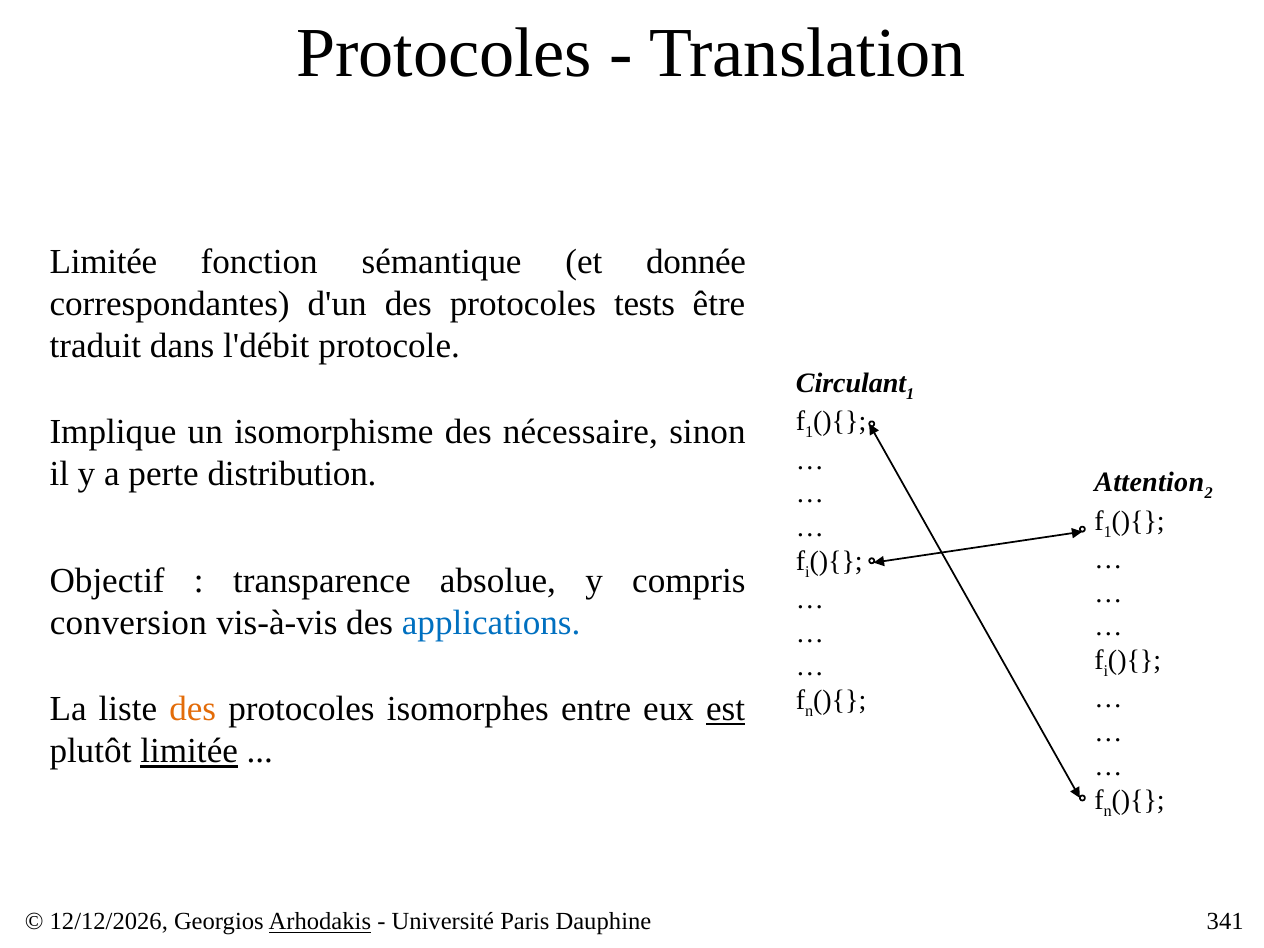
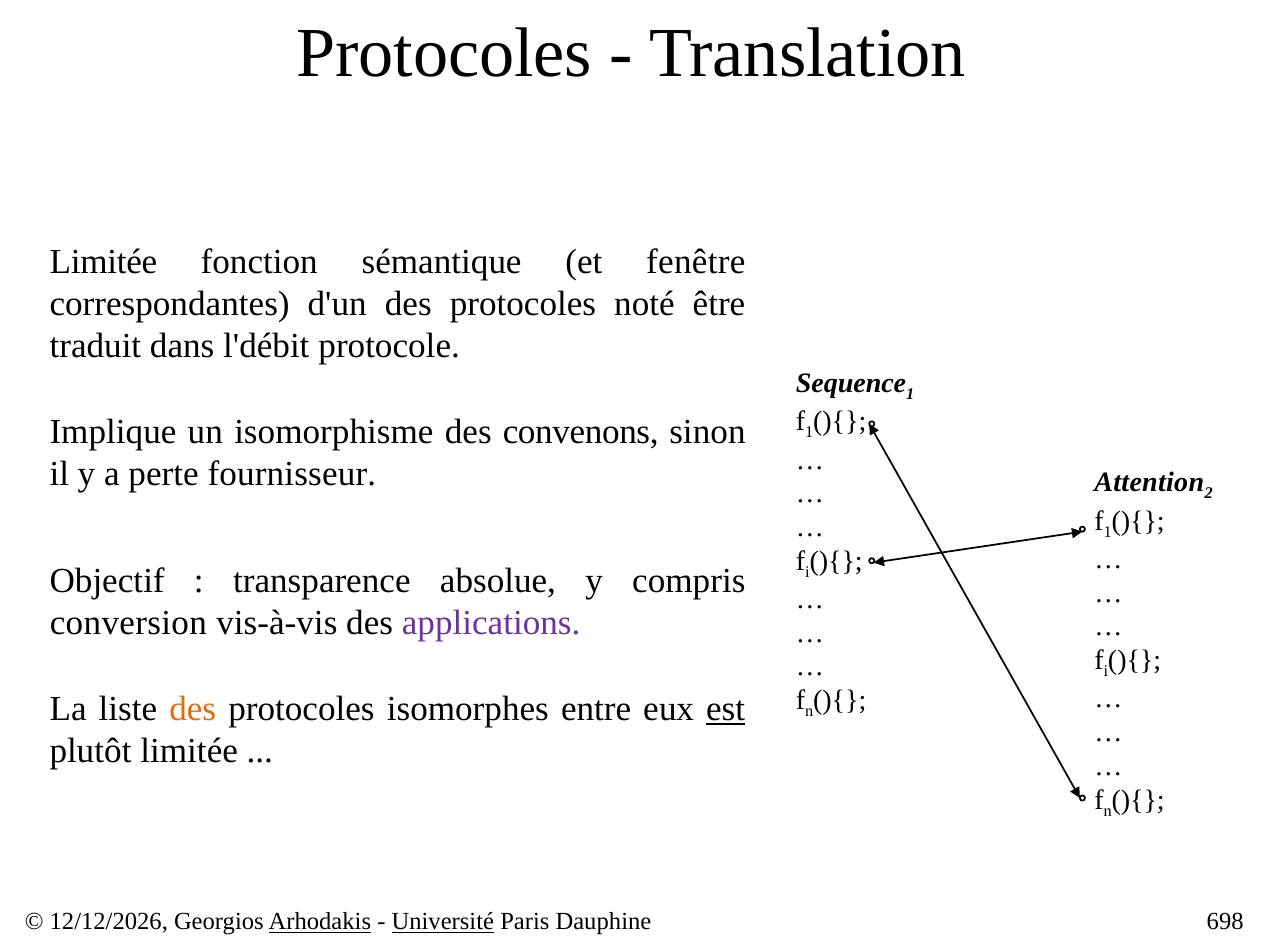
donnée: donnée -> fenêtre (696, 262)
tests: tests -> noté (644, 304)
Circulant: Circulant -> Sequence (851, 383)
nécessaire: nécessaire -> convenons (581, 432)
distribution: distribution -> fournisseur (292, 474)
applications colour: blue -> purple (491, 623)
limitée underline: present -> none (189, 751)
Université underline: none -> present (443, 922)
341: 341 -> 698 (1225, 922)
